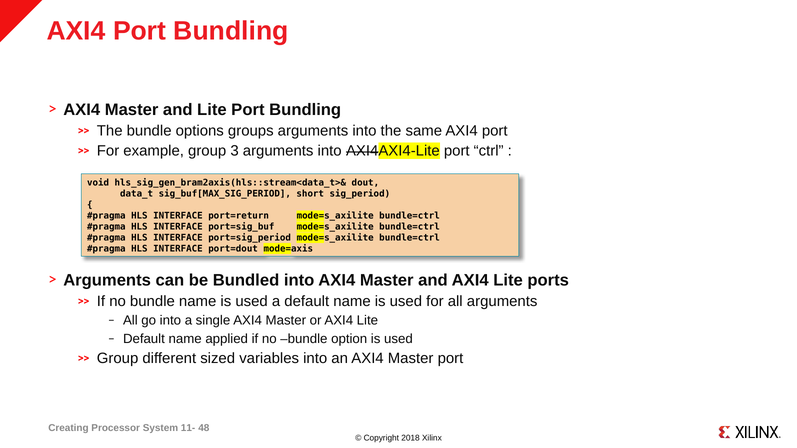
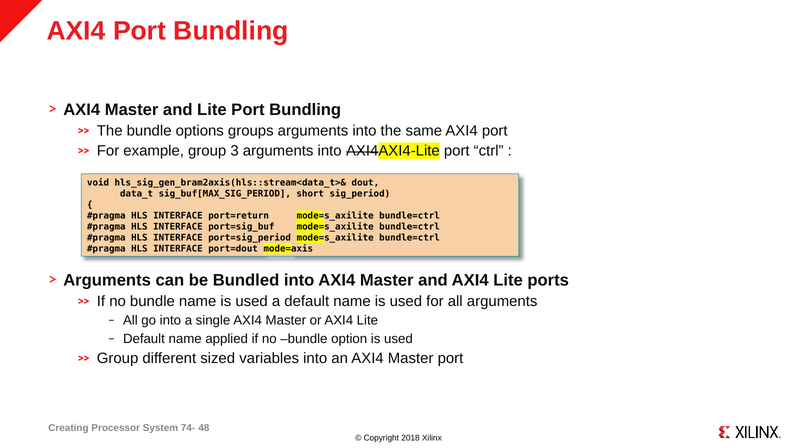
11-: 11- -> 74- (188, 428)
